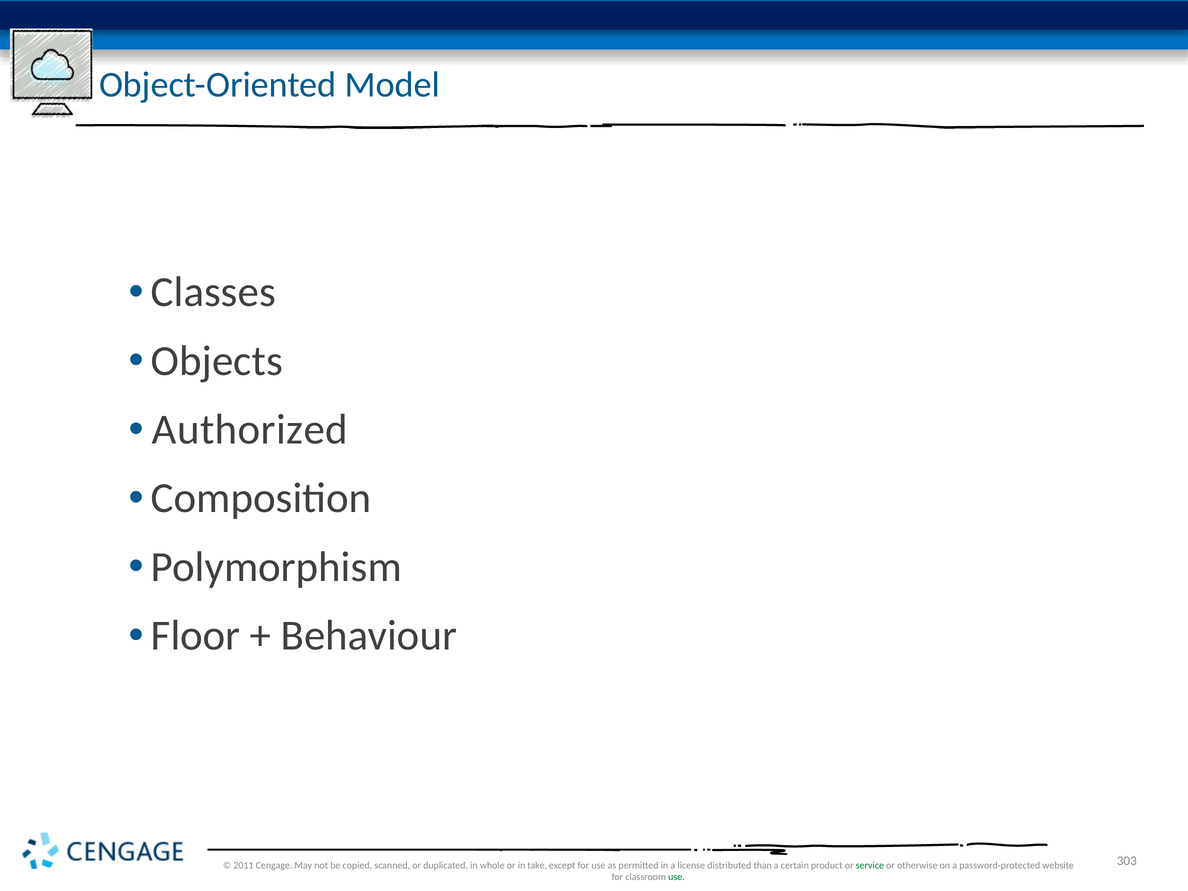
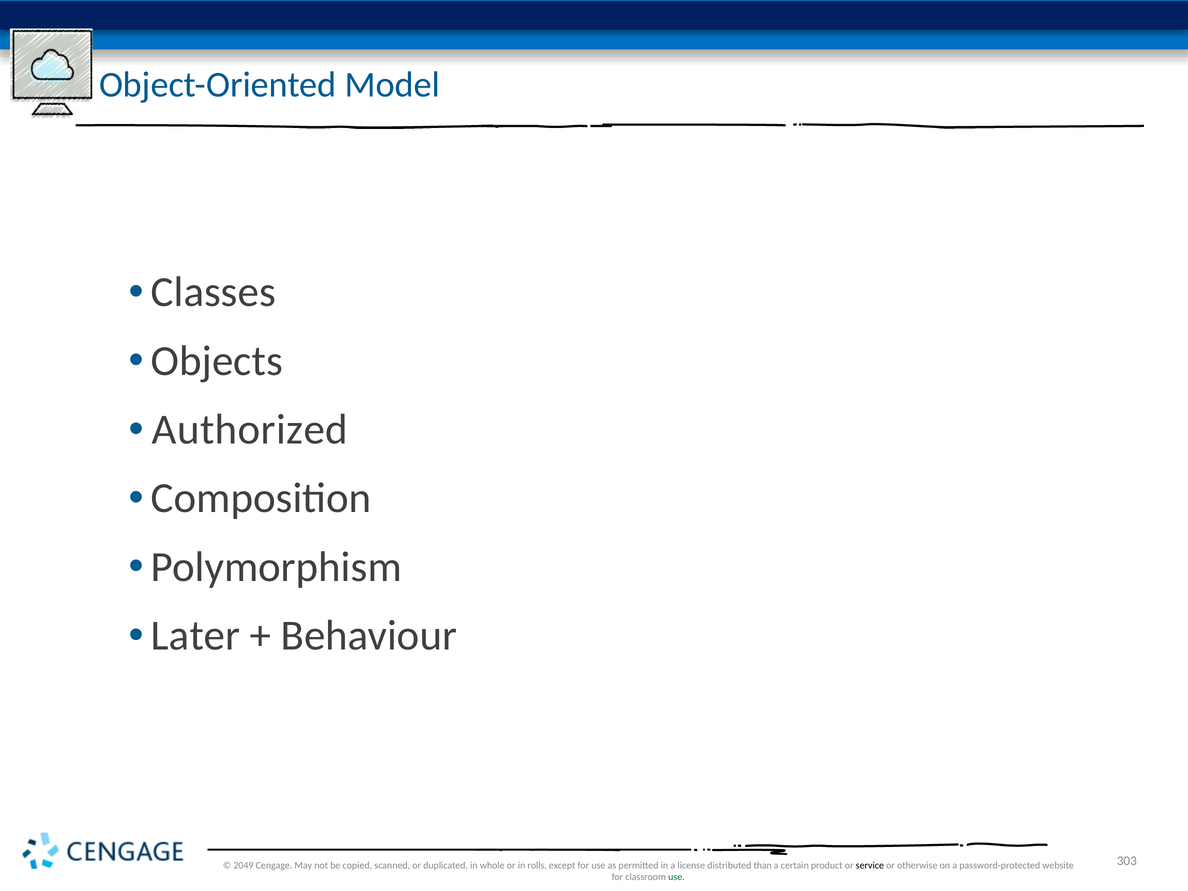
Floor: Floor -> Later (196, 636)
2011: 2011 -> 2049 (243, 865)
take: take -> rolls (537, 865)
service colour: green -> black (870, 865)
